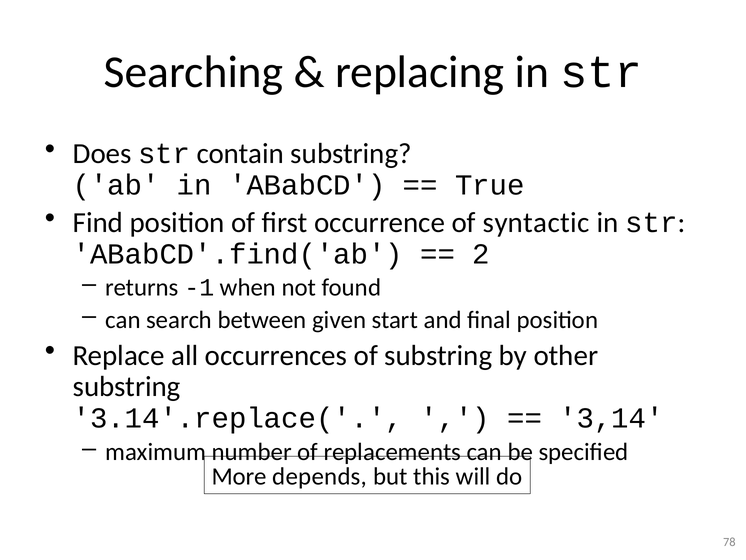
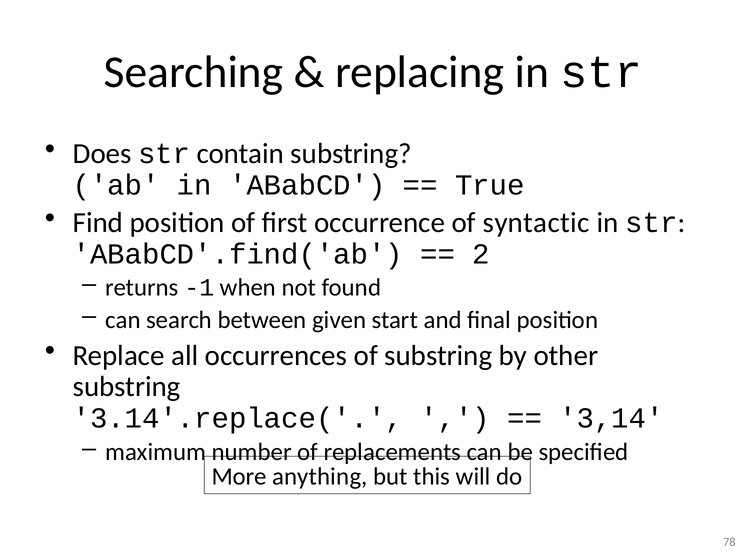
depends: depends -> anything (320, 476)
